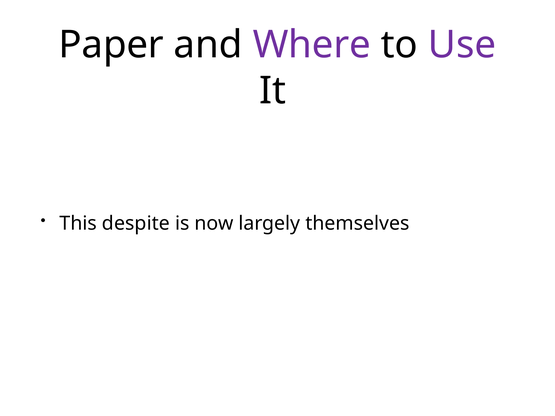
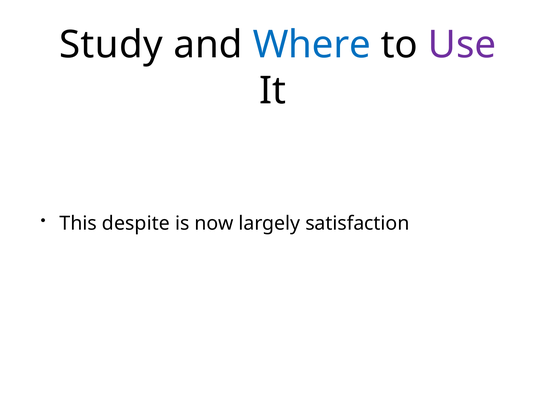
Paper: Paper -> Study (111, 45)
Where colour: purple -> blue (312, 45)
themselves: themselves -> satisfaction (357, 224)
